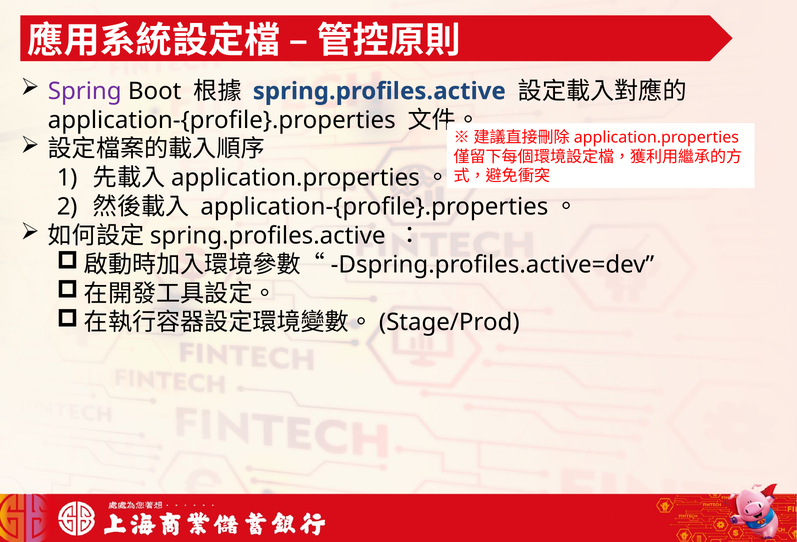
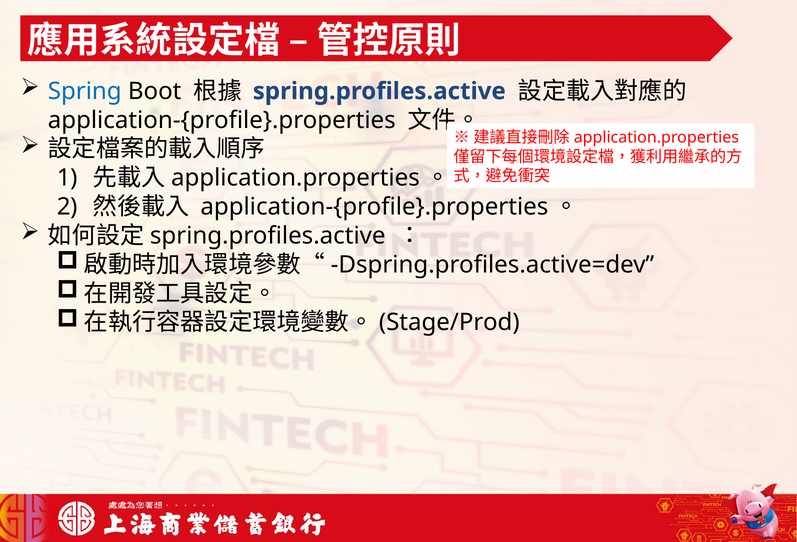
Spring colour: purple -> blue (85, 91)
